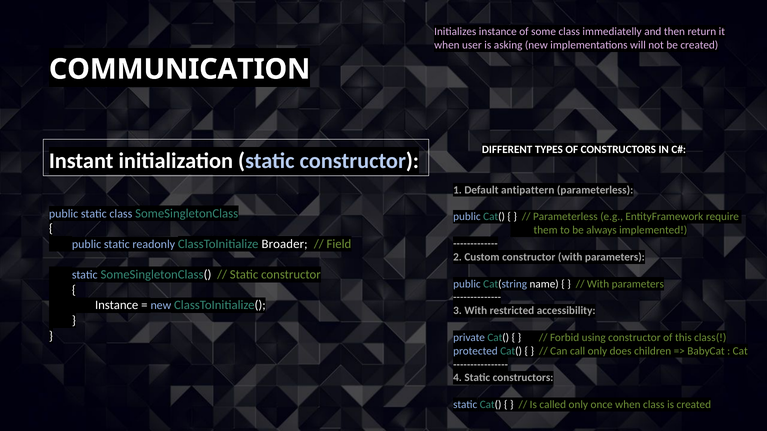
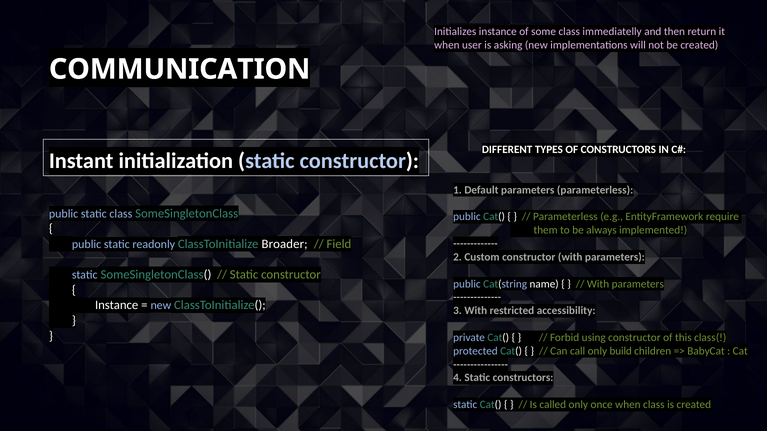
Default antipattern: antipattern -> parameters (528, 190)
does: does -> build (621, 351)
